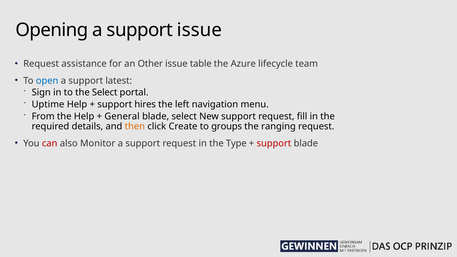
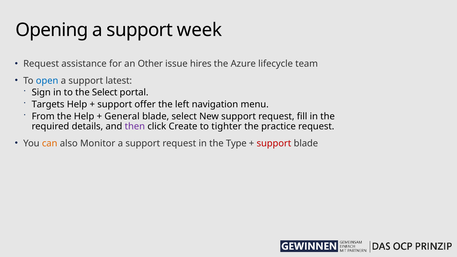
support issue: issue -> week (200, 30)
table: table -> hires (201, 64)
Uptime: Uptime -> Targets (48, 104)
hires: hires -> offer (145, 104)
then colour: orange -> purple (135, 126)
groups: groups -> tighter (227, 126)
ranging: ranging -> practice (278, 126)
can colour: red -> orange (50, 143)
